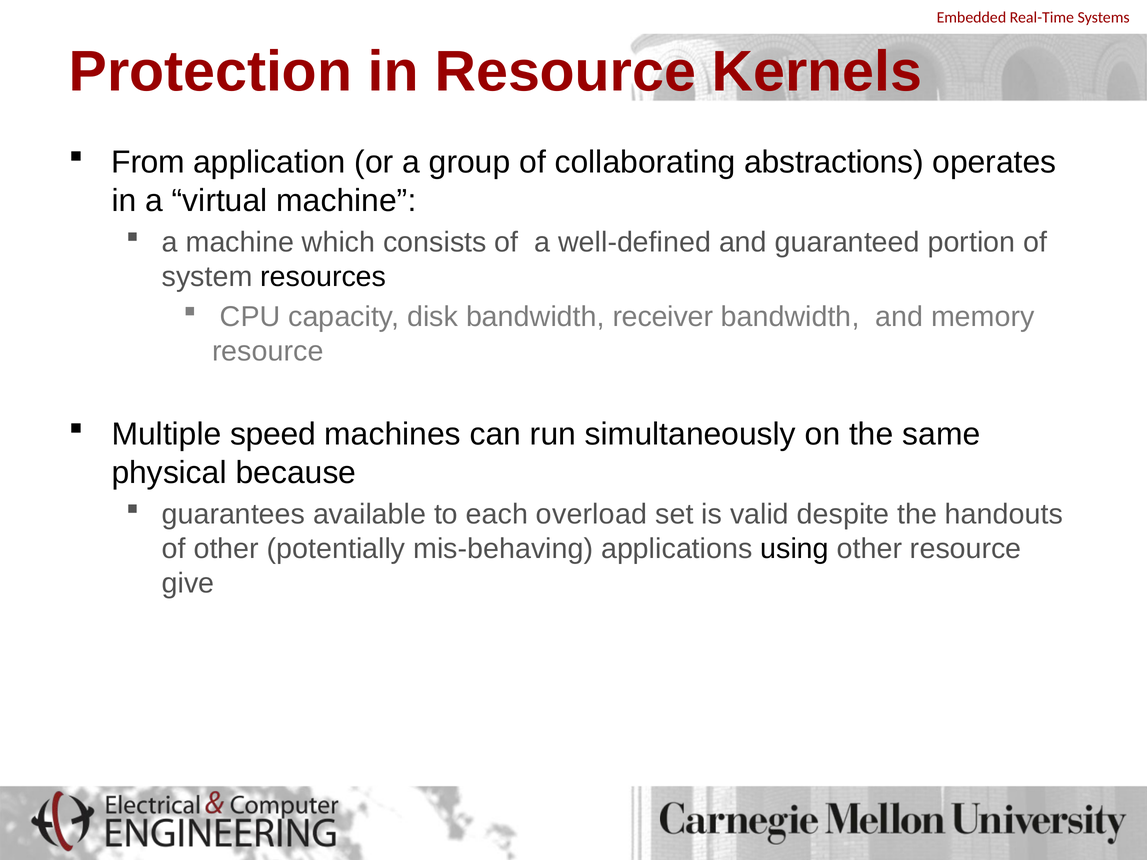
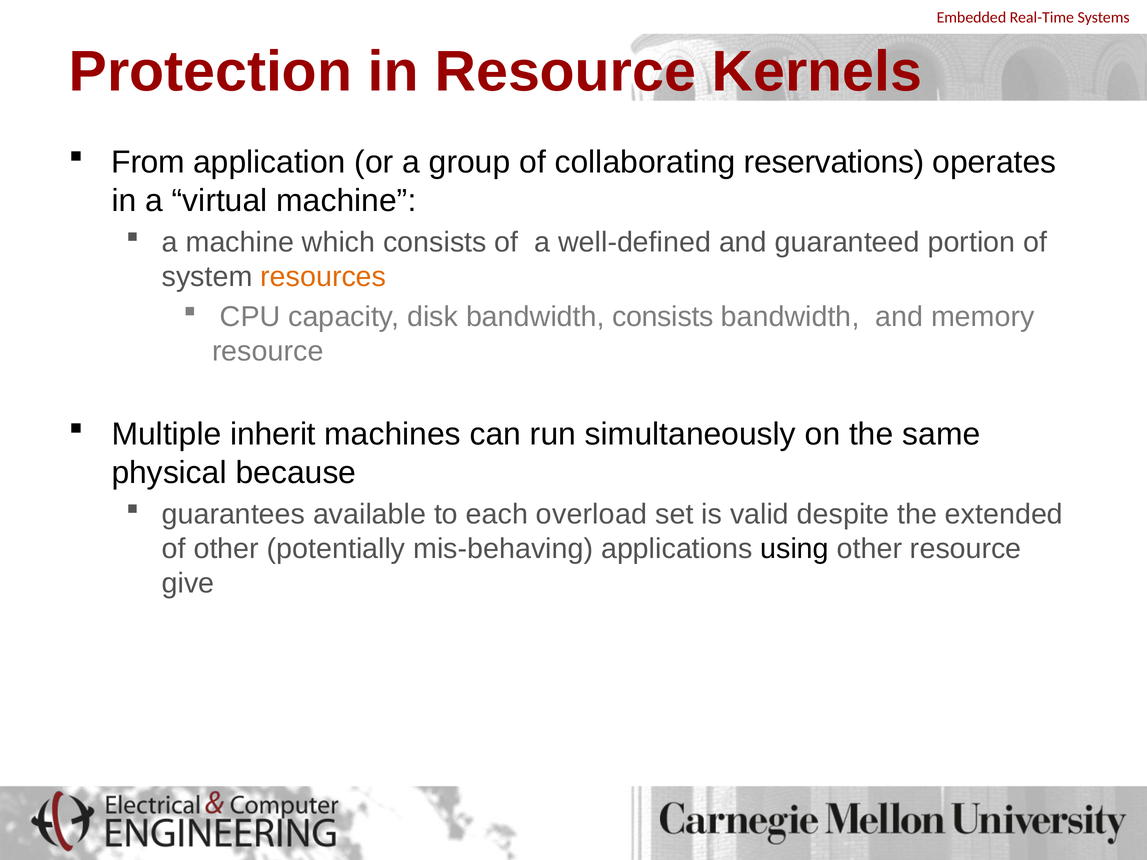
abstractions: abstractions -> reservations (834, 162)
resources colour: black -> orange (323, 277)
bandwidth receiver: receiver -> consists (663, 317)
speed: speed -> inherit (273, 435)
handouts: handouts -> extended (1004, 515)
